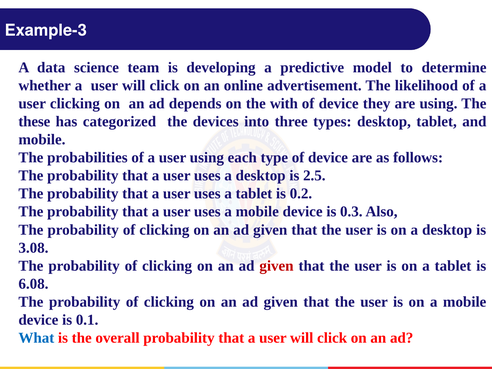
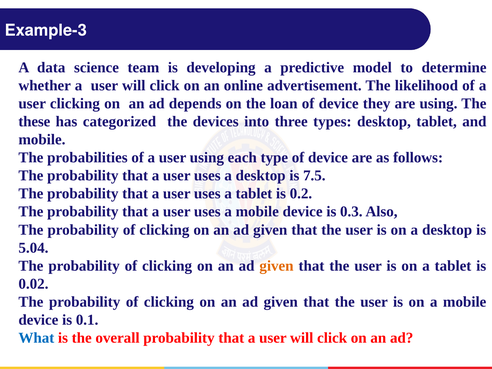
with: with -> loan (284, 103)
2.5: 2.5 -> 7.5 (314, 176)
3.08: 3.08 -> 5.04 (33, 248)
given colour: red -> orange (276, 266)
6.08: 6.08 -> 0.02 (33, 284)
